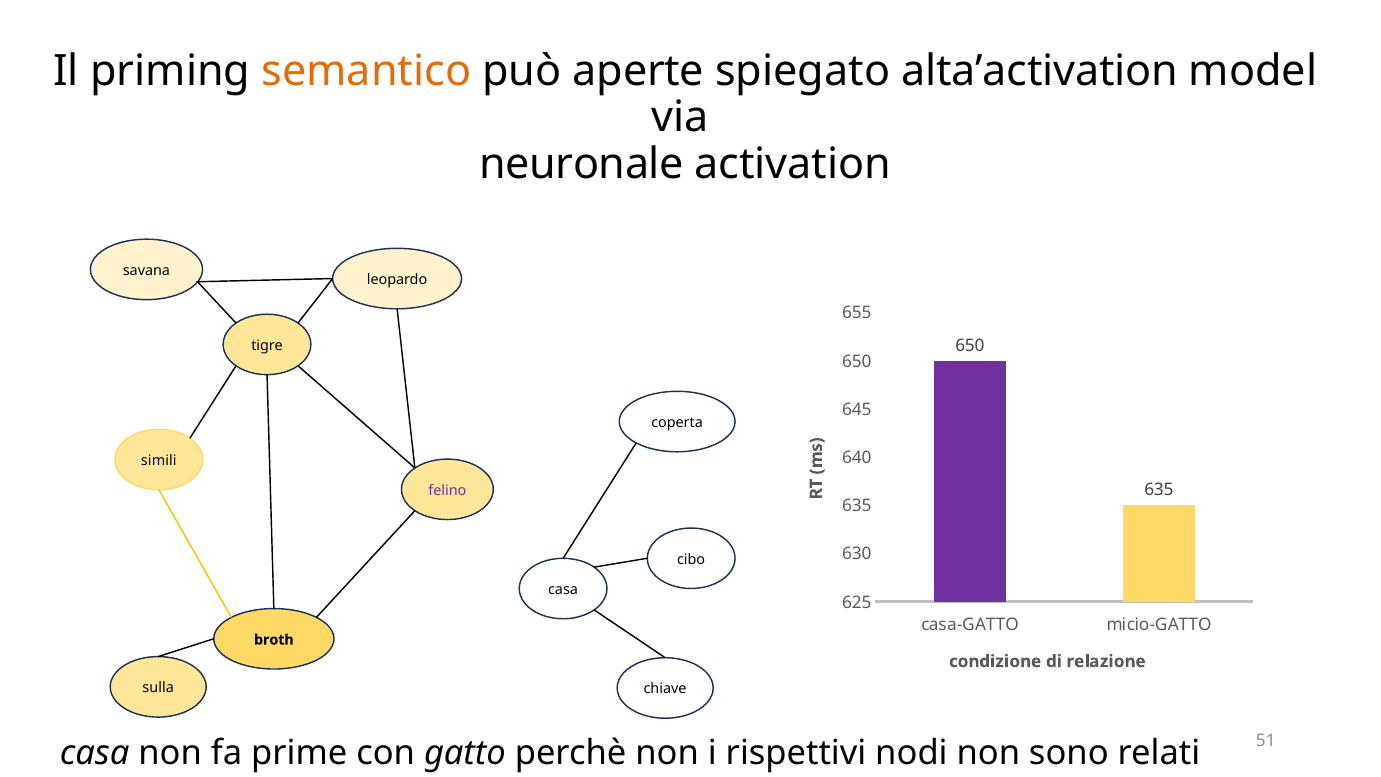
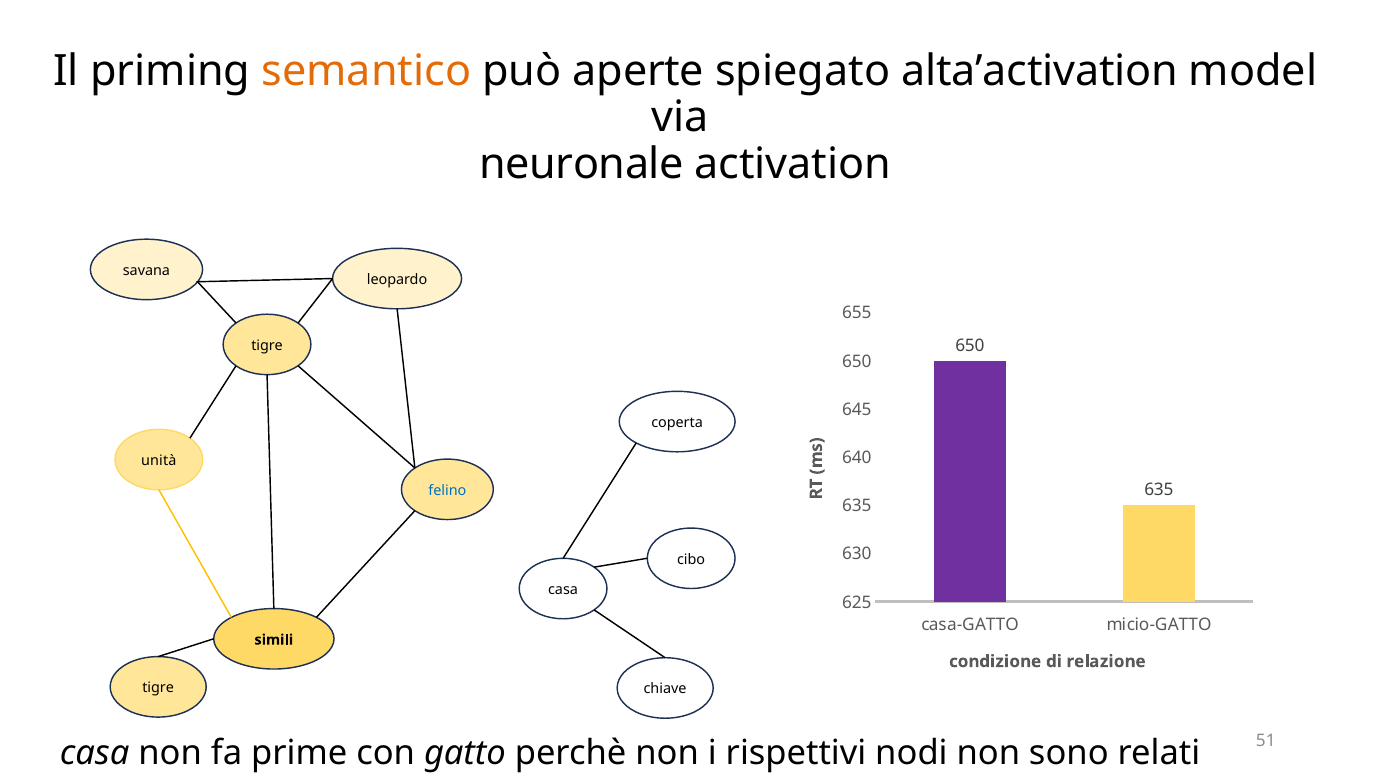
simili: simili -> unità (159, 460)
felino colour: purple -> blue (447, 490)
broth: broth -> simili (274, 640)
sulla: sulla -> tigre (158, 688)
